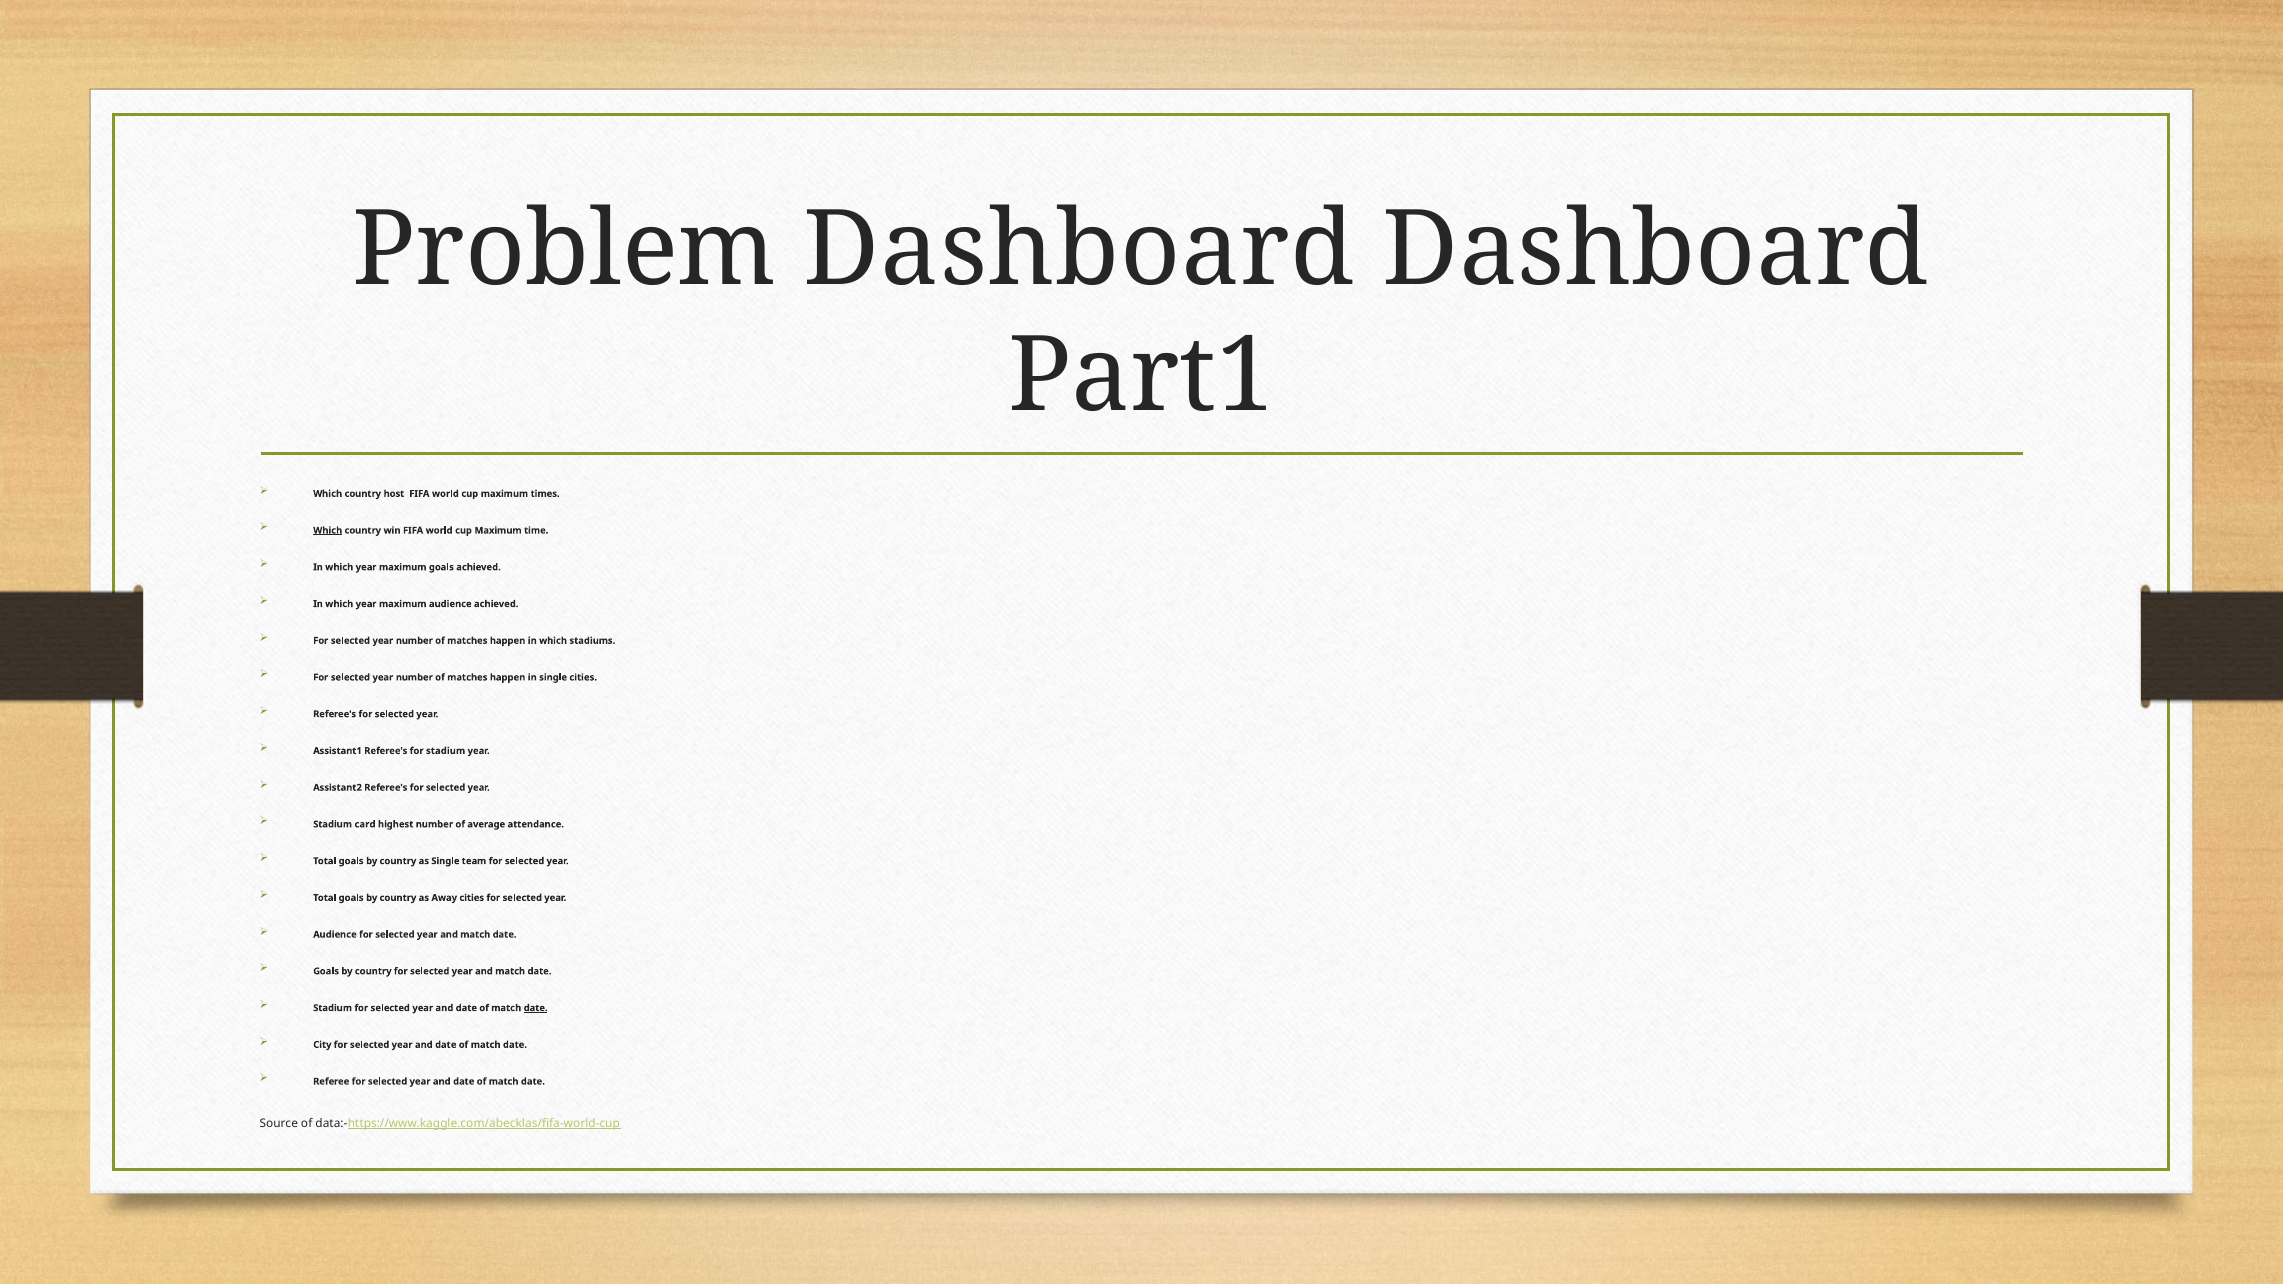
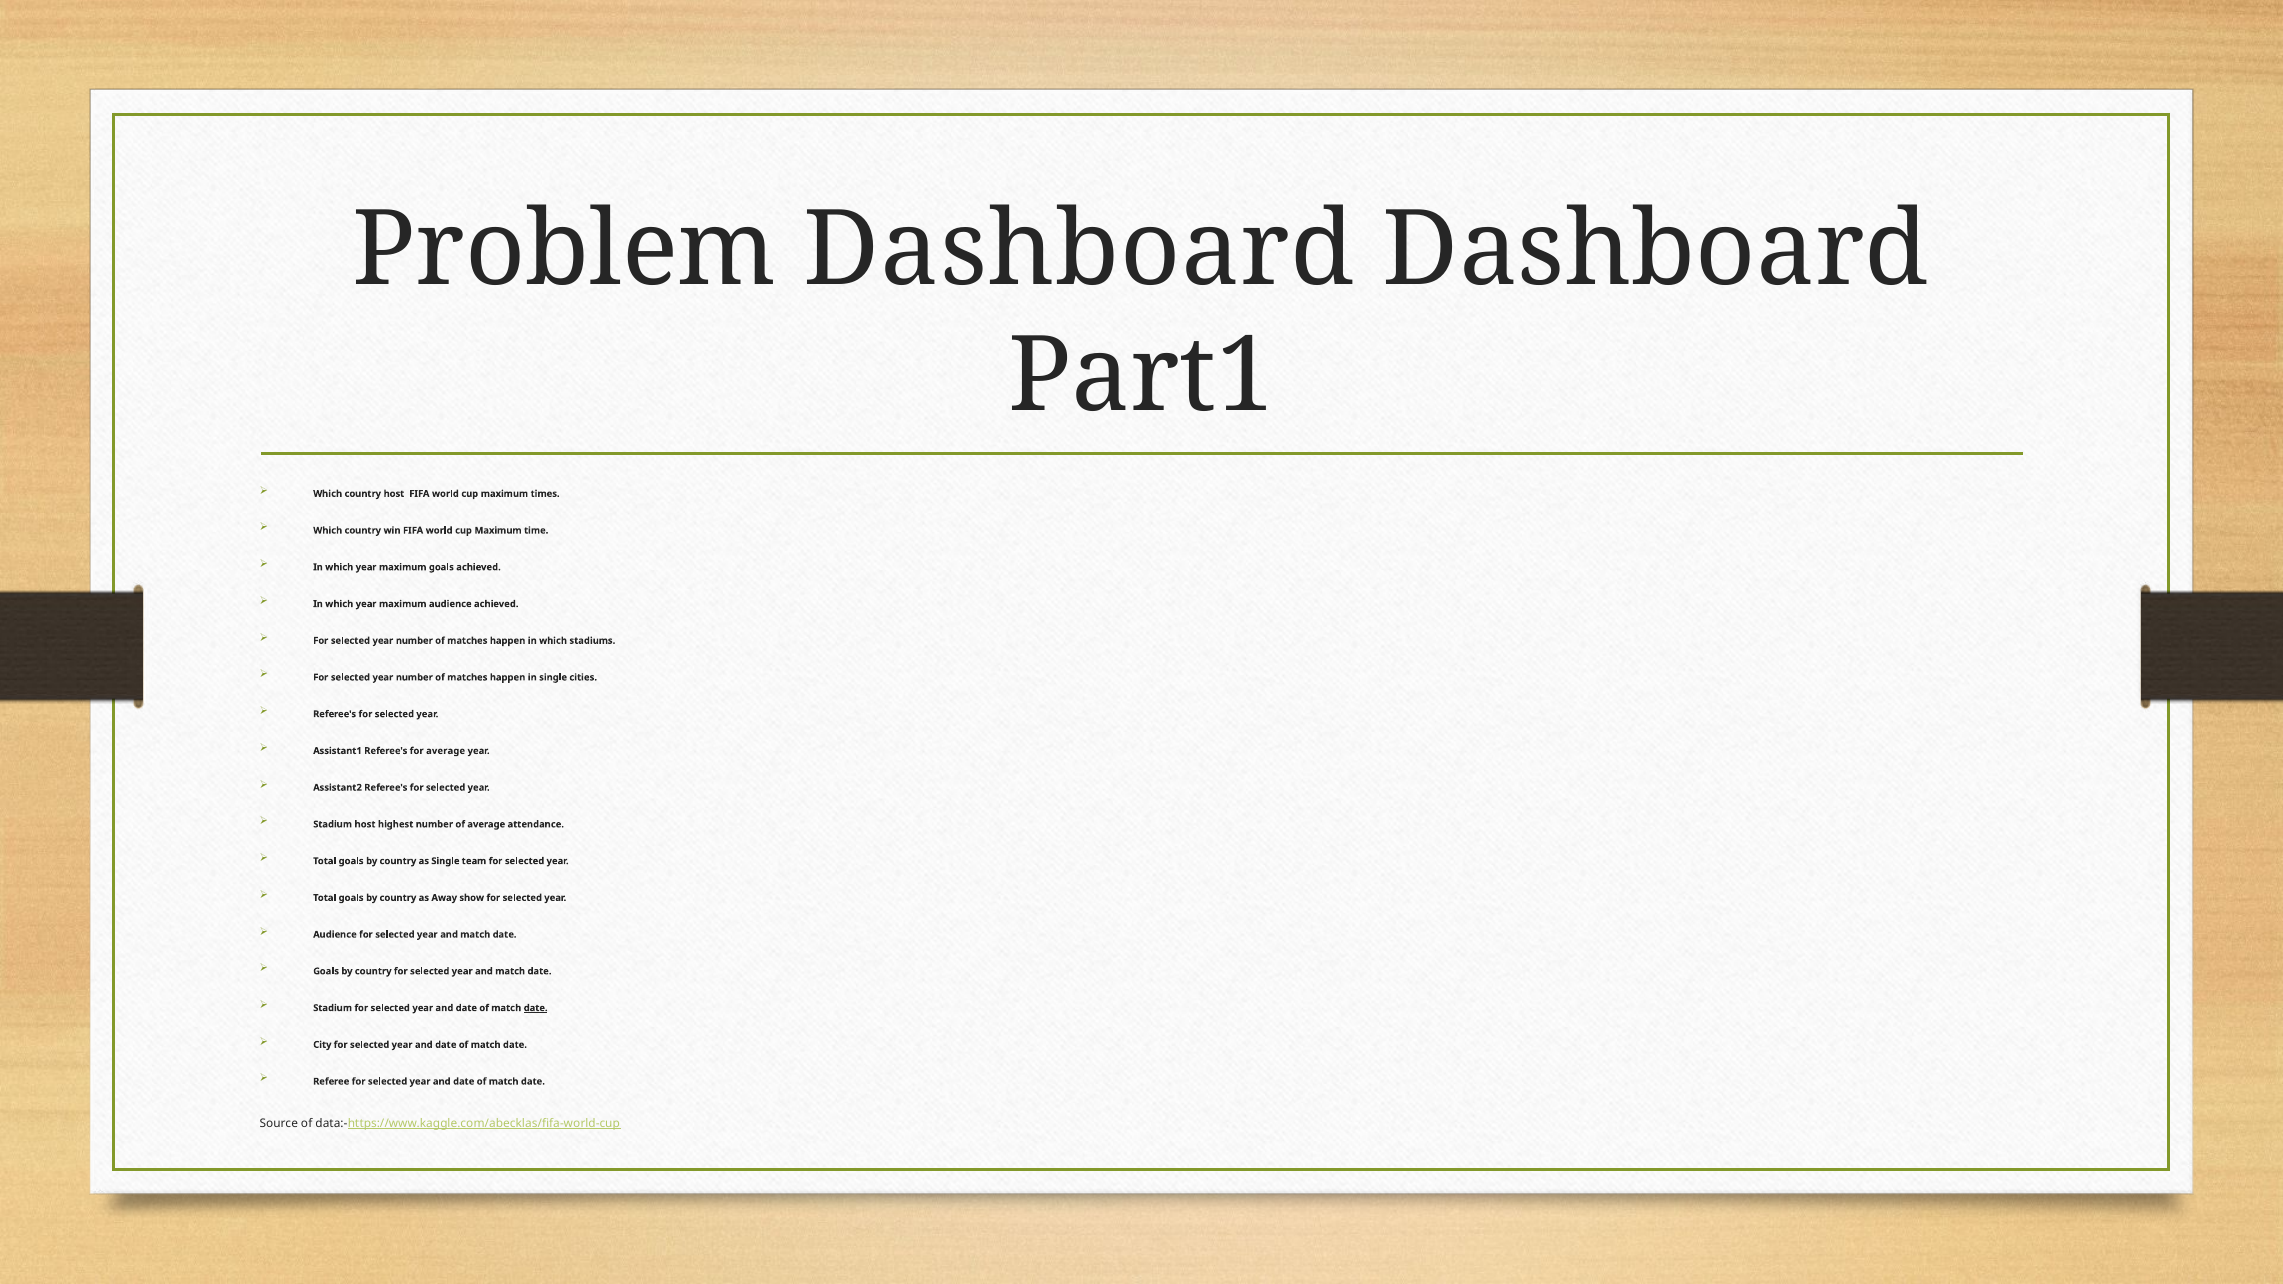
Which underline: present -> none (328, 530)
for stadium: stadium -> average (446, 751)
Stadium card: card -> host (365, 824)
Away cities: cities -> show (472, 898)
